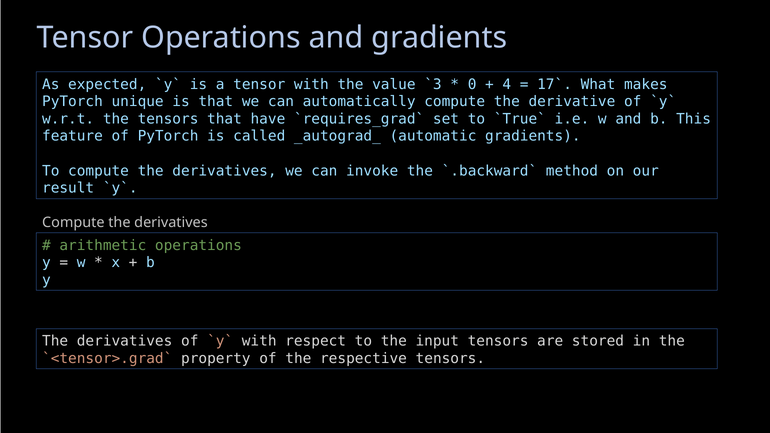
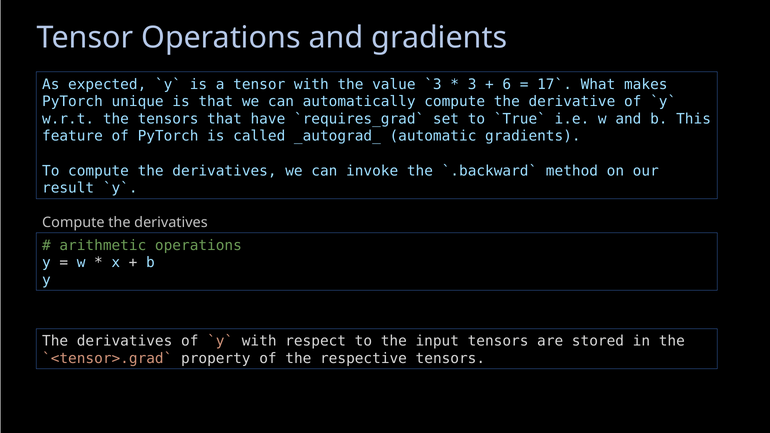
0: 0 -> 3 (472, 84)
4: 4 -> 6 (507, 84)
